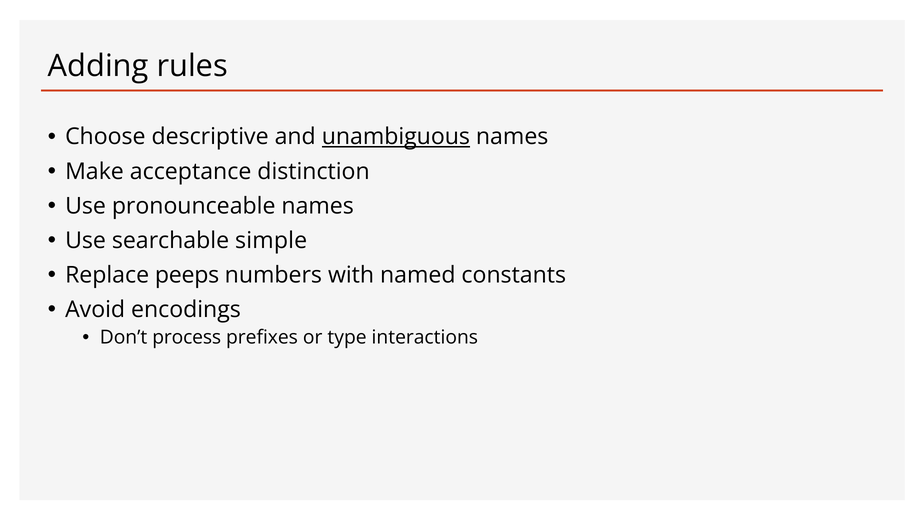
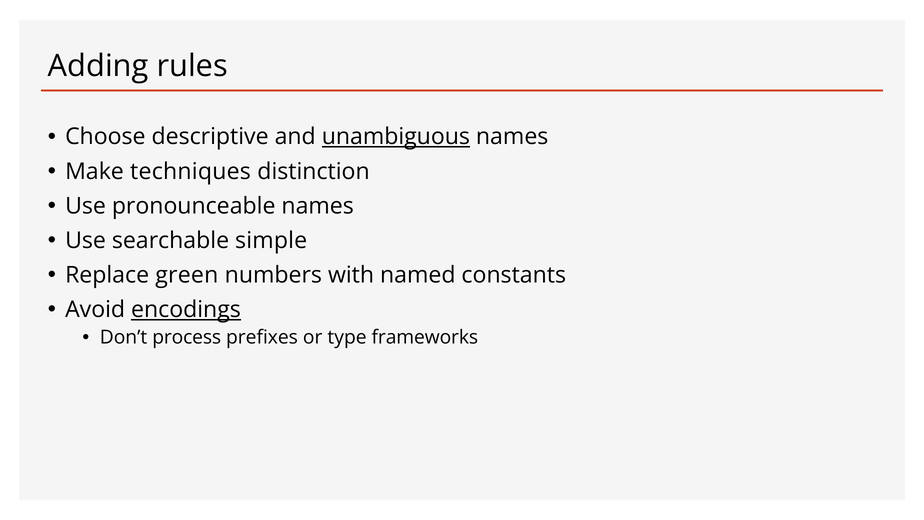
acceptance: acceptance -> techniques (190, 171)
peeps: peeps -> green (187, 275)
encodings underline: none -> present (186, 310)
interactions: interactions -> frameworks (425, 337)
